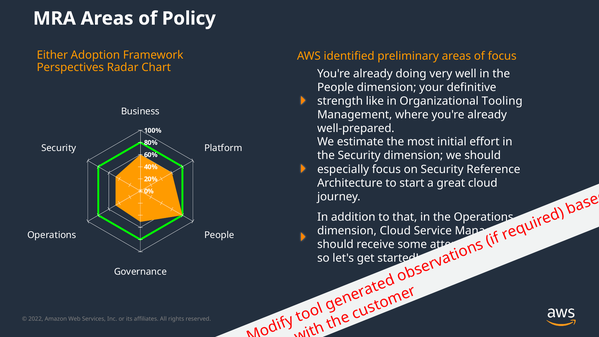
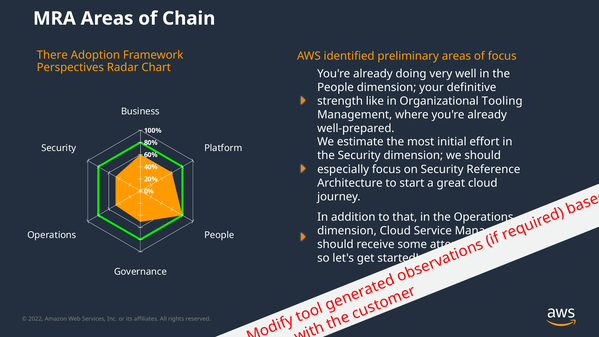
Policy: Policy -> Chain (189, 18)
Either: Either -> There (52, 55)
